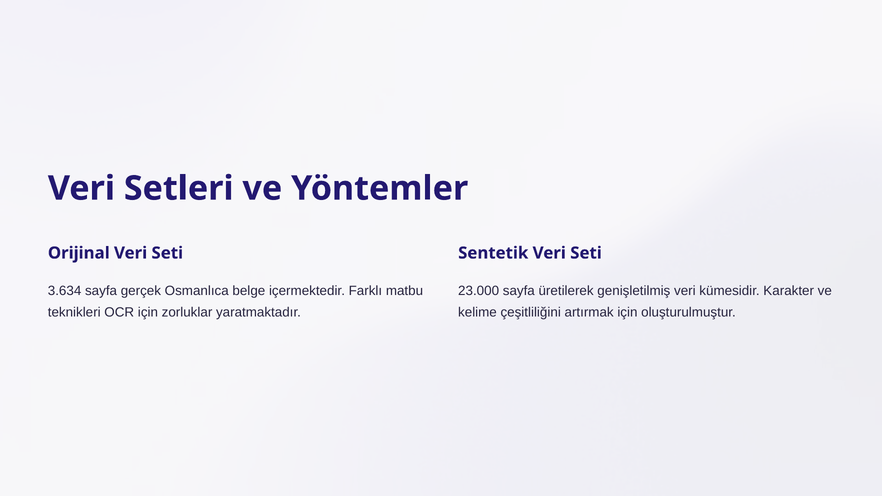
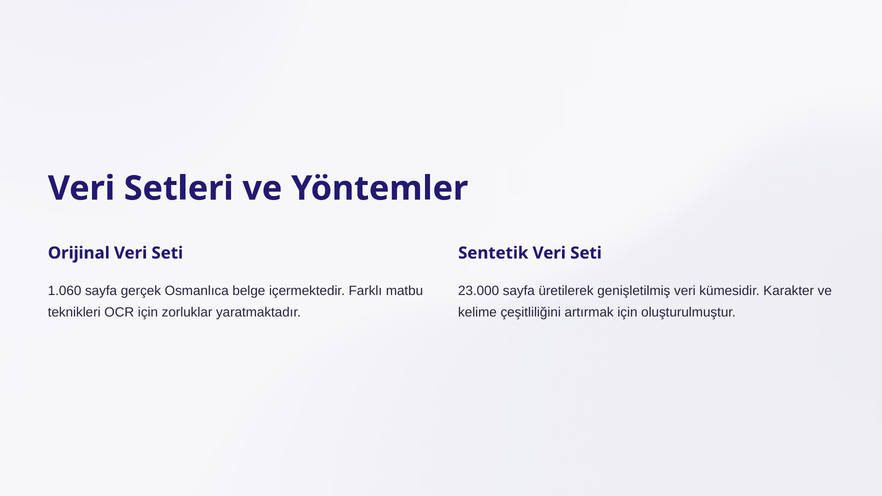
3.634: 3.634 -> 1.060 (65, 291)
